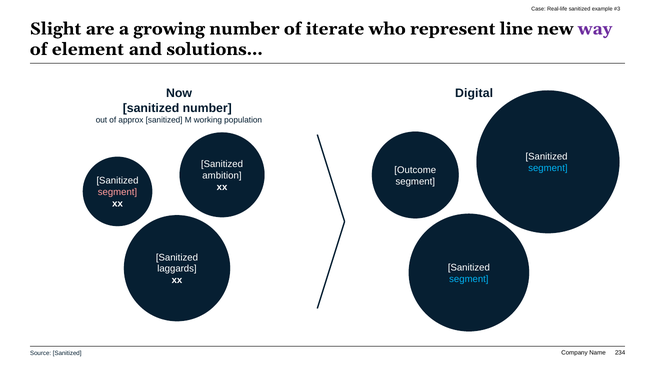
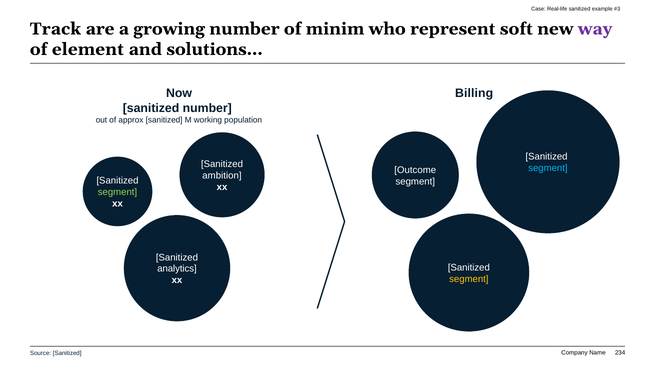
Slight: Slight -> Track (55, 29)
iterate: iterate -> minim (335, 29)
line: line -> soft (516, 29)
Digital: Digital -> Billing (474, 93)
segment colour: pink -> light green (117, 192)
laggards: laggards -> analytics (177, 269)
segment colour: light blue -> yellow (469, 279)
